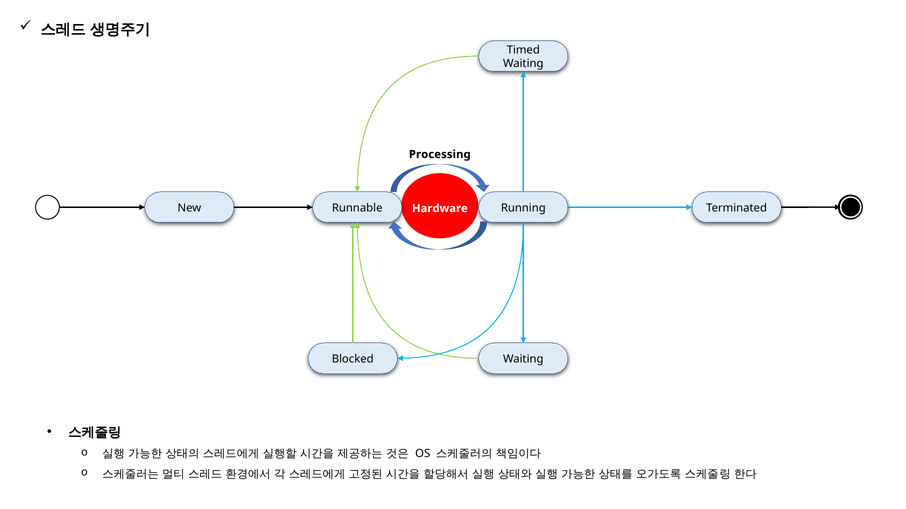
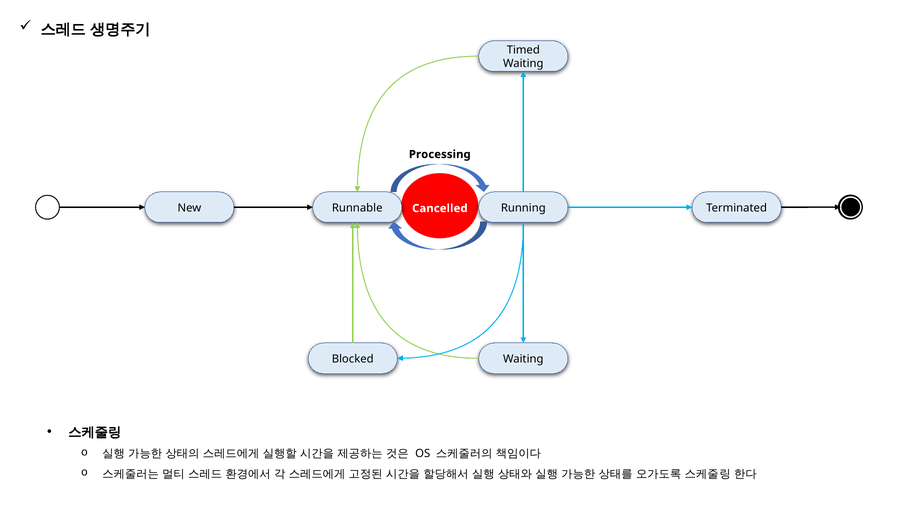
Hardware: Hardware -> Cancelled (440, 209)
